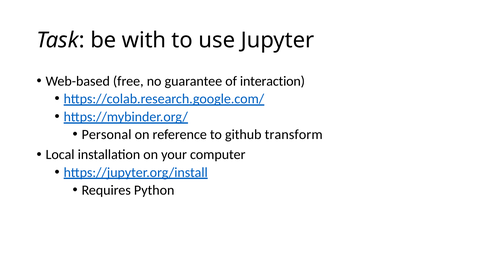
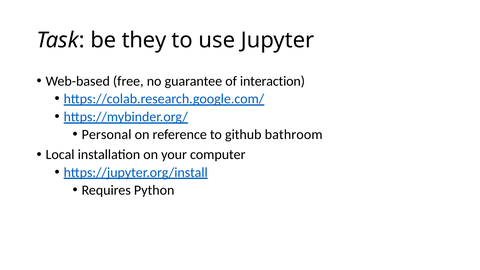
with: with -> they (144, 40)
transform: transform -> bathroom (294, 134)
